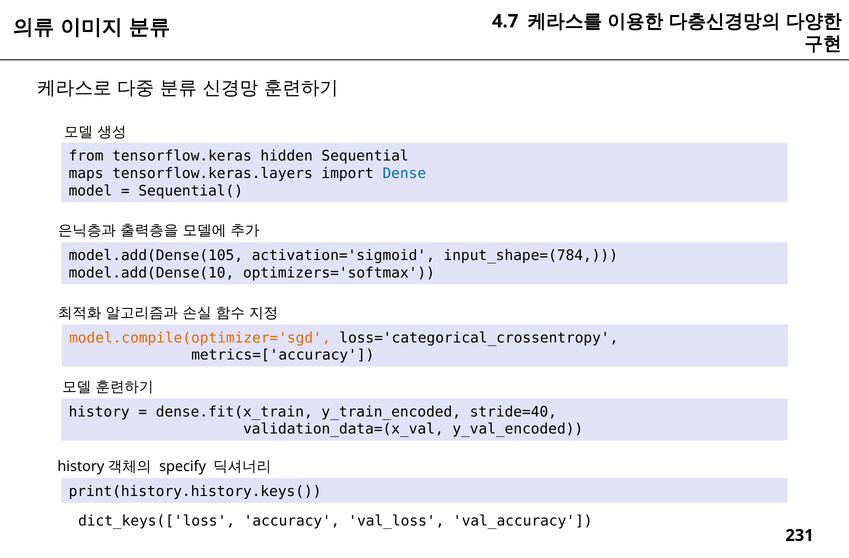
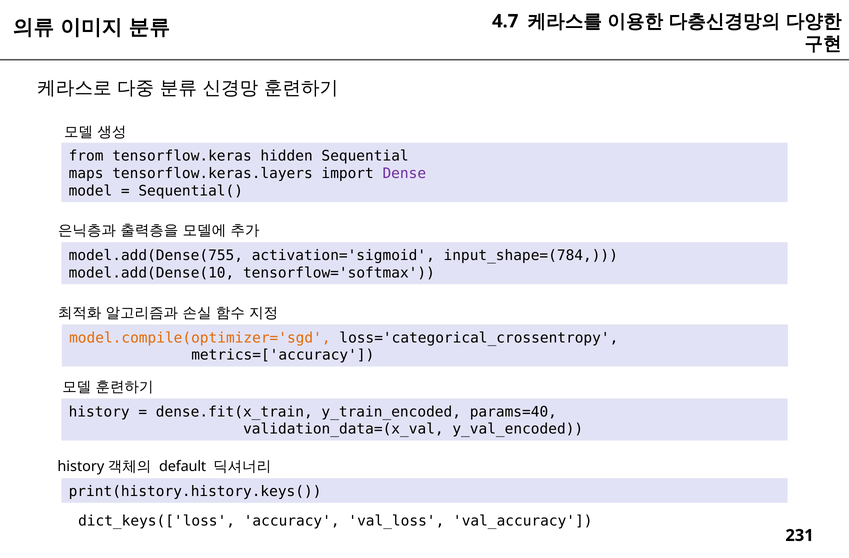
Dense colour: blue -> purple (404, 173)
model.add(Dense(105: model.add(Dense(105 -> model.add(Dense(755 (156, 255)
optimizers='softmax: optimizers='softmax -> tensorflow='softmax (339, 273)
stride=40: stride=40 -> params=40 (513, 412)
specify: specify -> default (183, 466)
